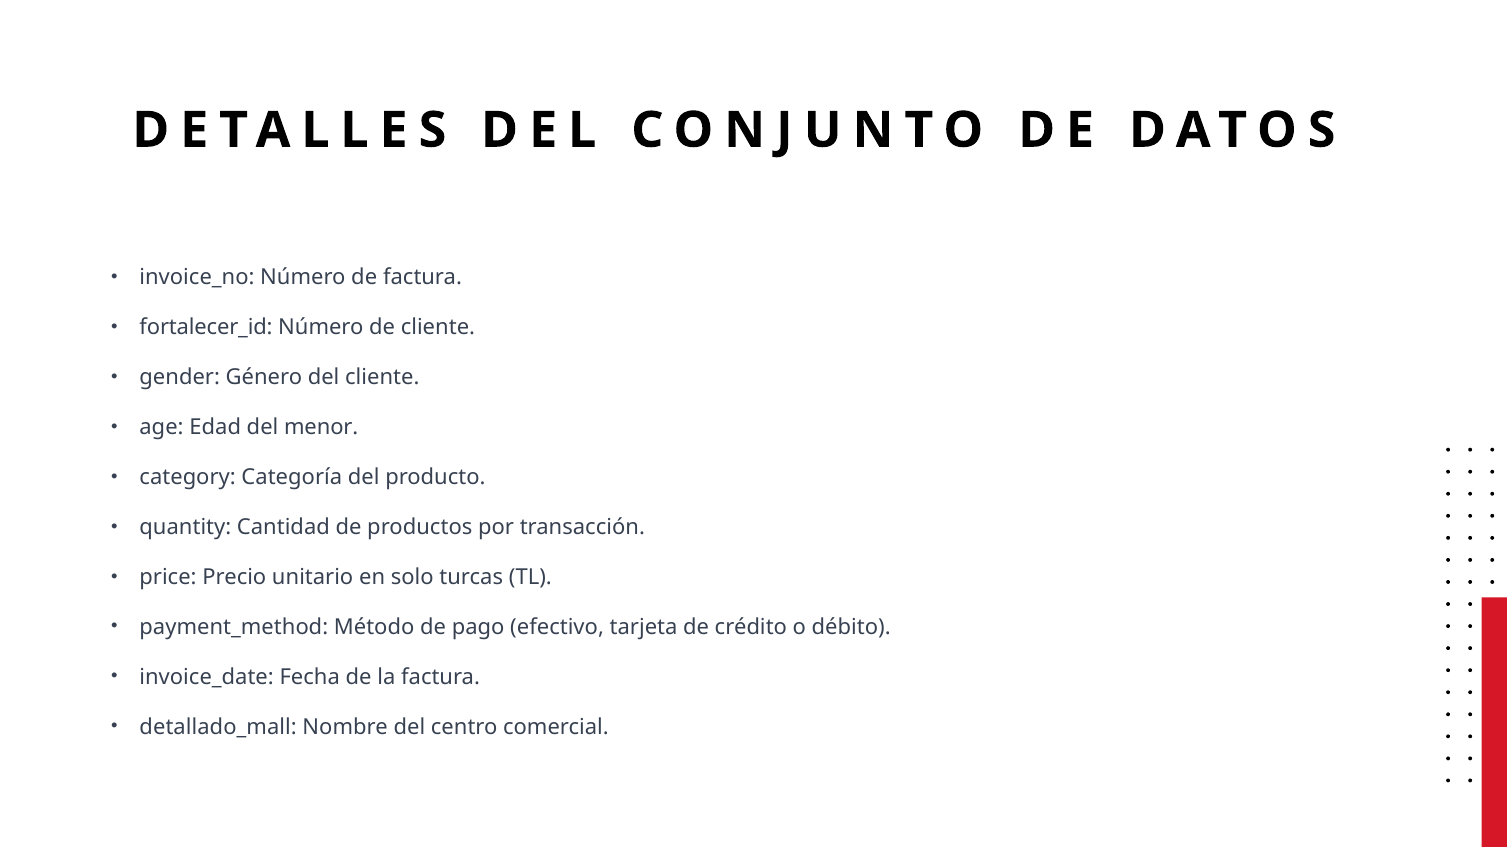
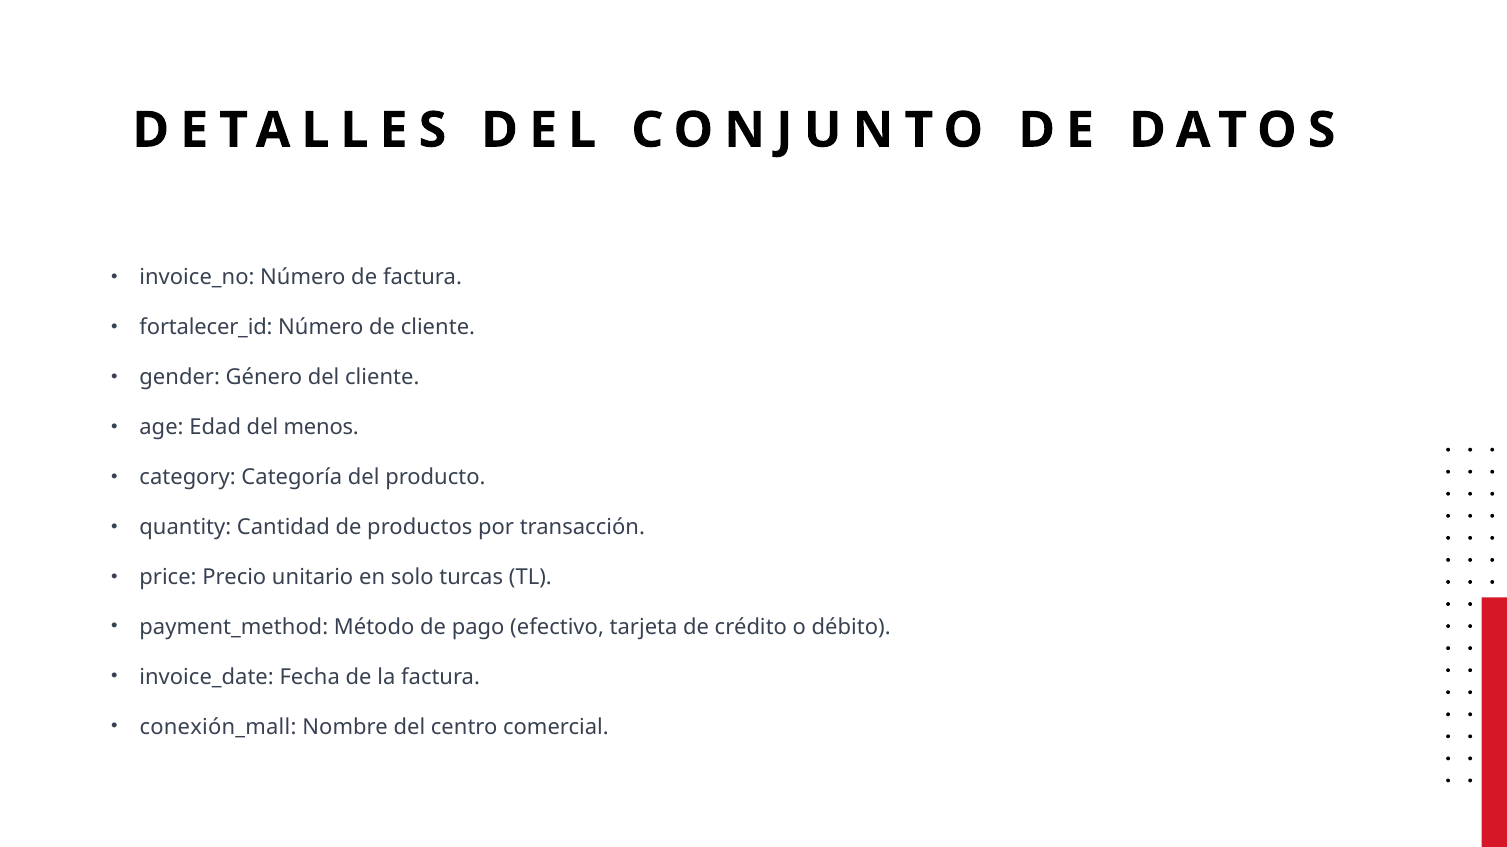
menor: menor -> menos (321, 428)
detallado_mall: detallado_mall -> conexión_mall (218, 728)
